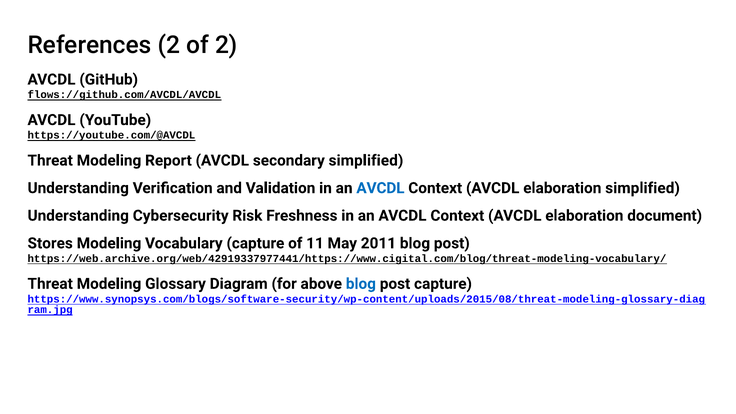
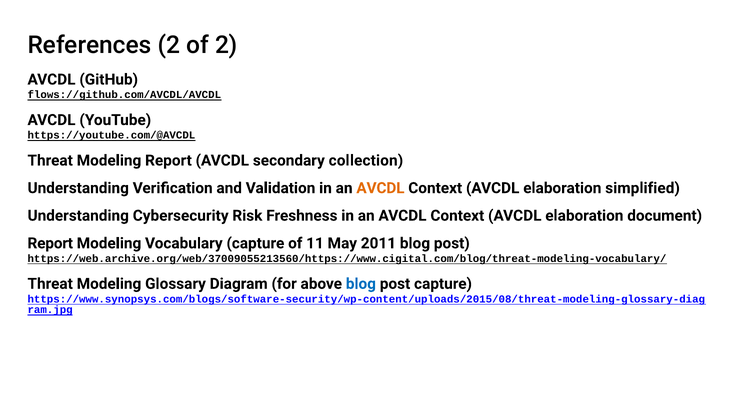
secondary simplified: simplified -> collection (366, 161)
AVCDL colour: blue -> orange (380, 188)
Stores: Stores -> Report (50, 243)
https://web.archive.org/web/42919337977441/https://www.cigital.com/blog/threat-modeling-vocabulary/: https://web.archive.org/web/42919337977441/https://www.cigital.com/blog/threat-modeling-vocabulary/ -> https://web.archive.org/web/37009055213560/https://www.cigital.com/blog/threat-modeling-vocabulary/ (347, 259)
